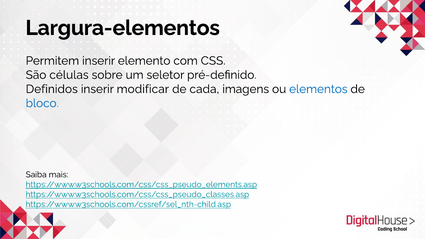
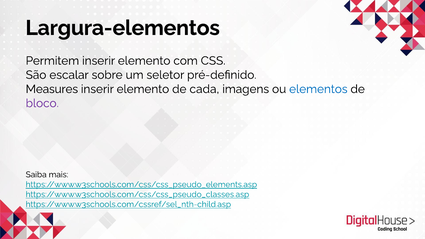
células: células -> escalar (69, 75)
Definidos: Definidos -> Measures (52, 89)
modificar: modificar -> elemento (143, 89)
bloco colour: blue -> purple (42, 103)
